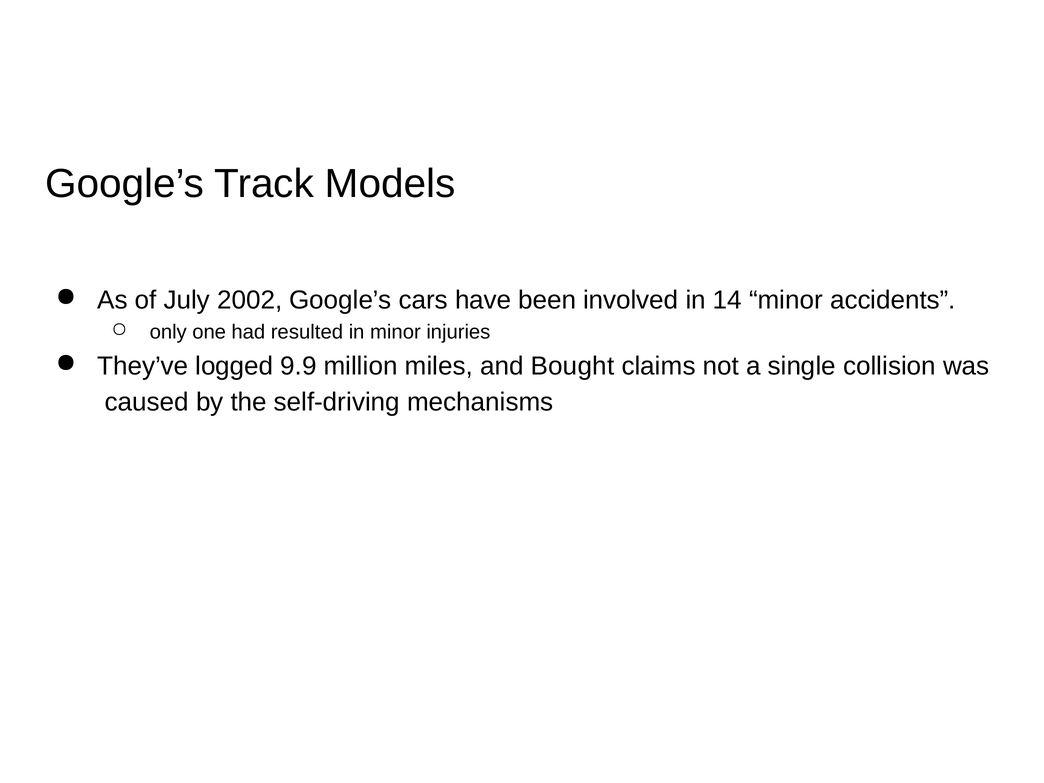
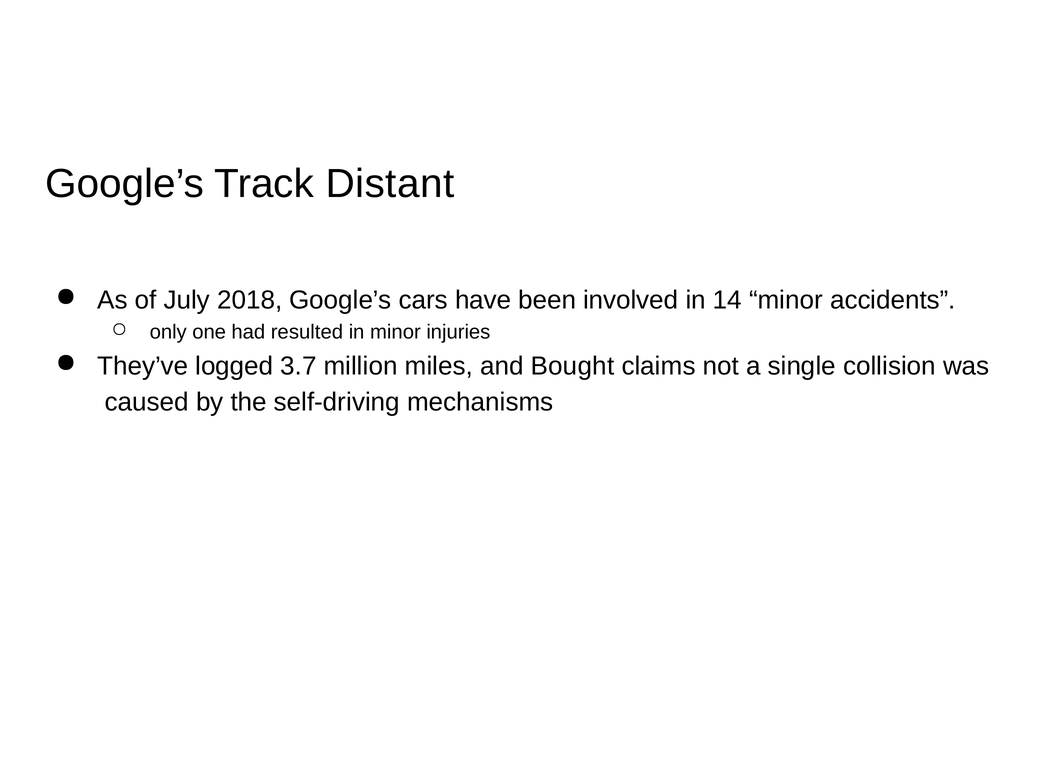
Models: Models -> Distant (390, 184)
2002: 2002 -> 2018 (250, 300)
9.9: 9.9 -> 3.7 (299, 366)
